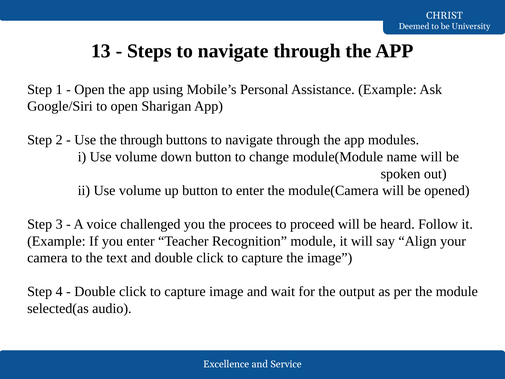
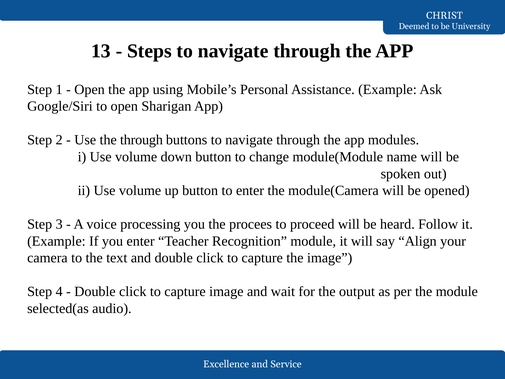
challenged: challenged -> processing (150, 224)
